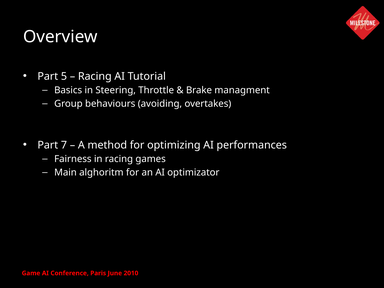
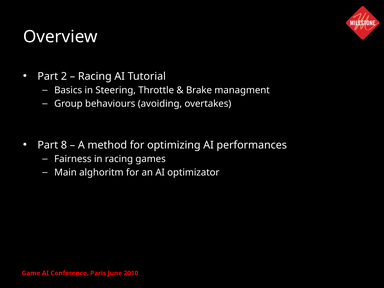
5: 5 -> 2 (64, 76)
7: 7 -> 8 (64, 145)
